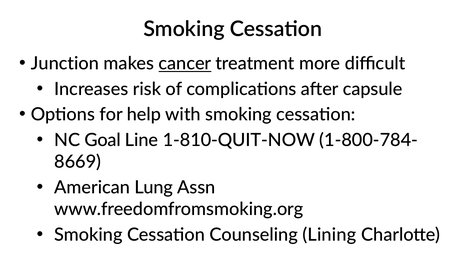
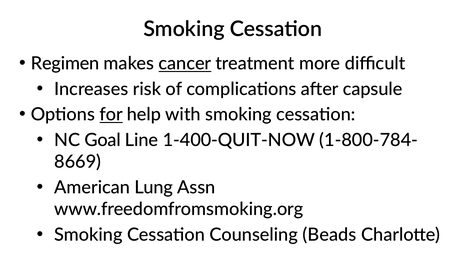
Junction: Junction -> Regimen (65, 64)
for underline: none -> present (111, 114)
1-810-QUIT-NOW: 1-810-QUIT-NOW -> 1-400-QUIT-NOW (239, 140)
Lining: Lining -> Beads (329, 234)
